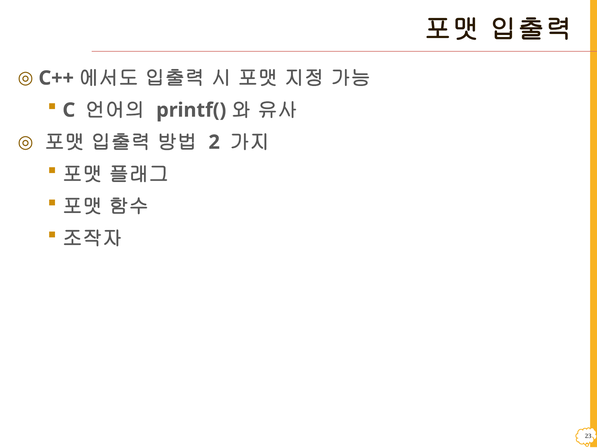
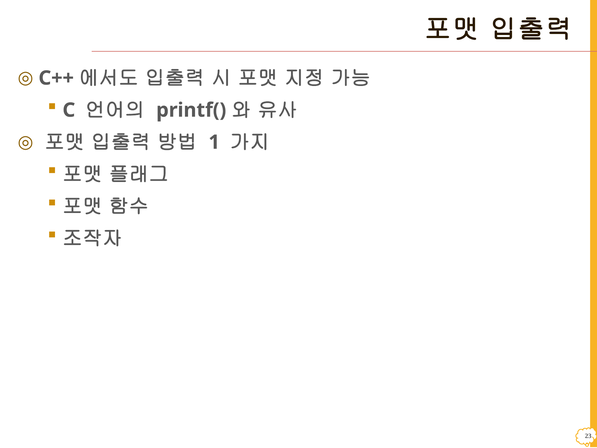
2: 2 -> 1 (214, 142)
